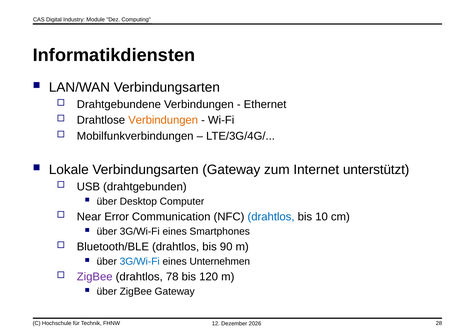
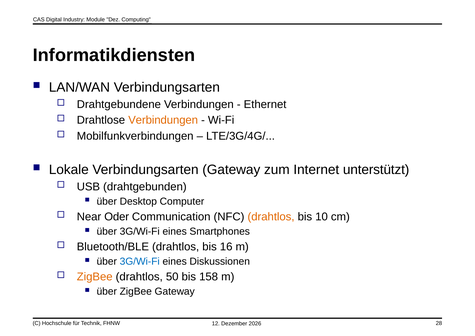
Error: Error -> Oder (117, 217)
drahtlos colour: blue -> orange (271, 217)
90: 90 -> 16 (226, 247)
Unternehmen: Unternehmen -> Diskussionen (220, 261)
ZigBee colour: purple -> orange (95, 277)
78: 78 -> 50 (172, 277)
120: 120 -> 158 (209, 277)
